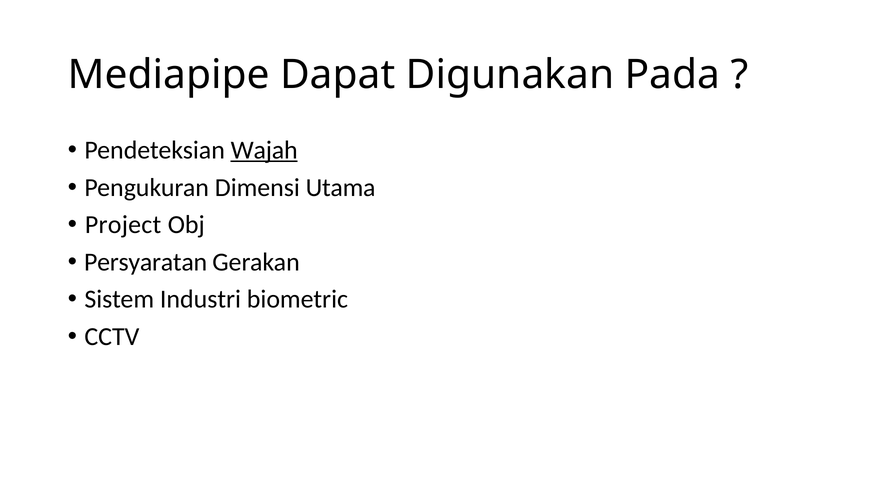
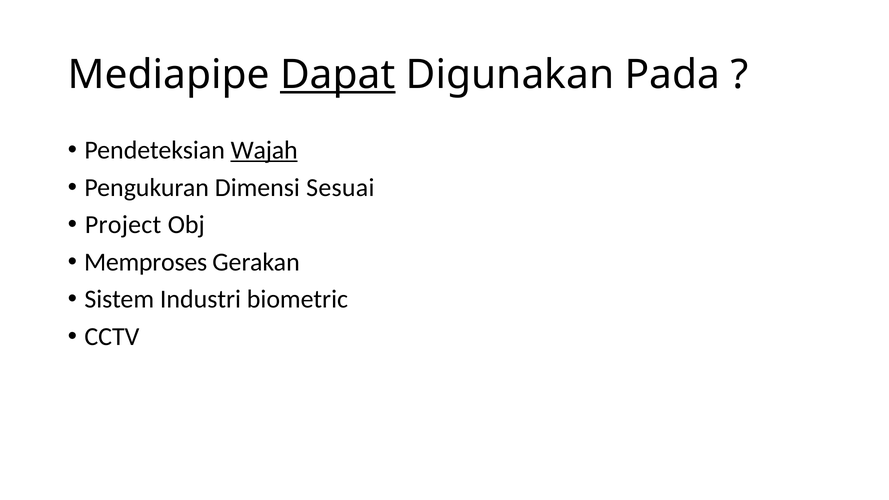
Dapat underline: none -> present (338, 75)
Utama: Utama -> Sesuai (340, 188)
Persyaratan: Persyaratan -> Memproses (146, 262)
